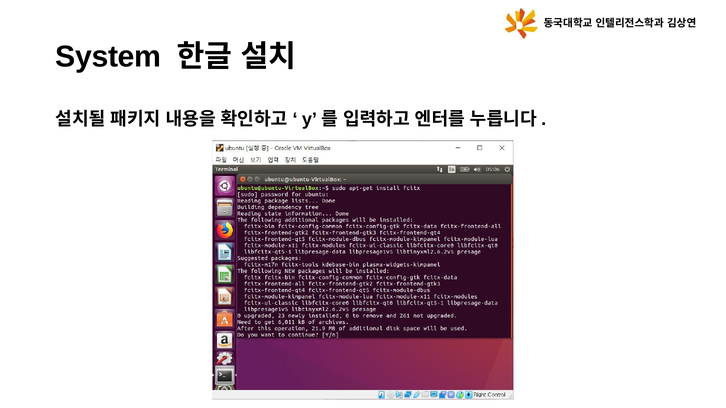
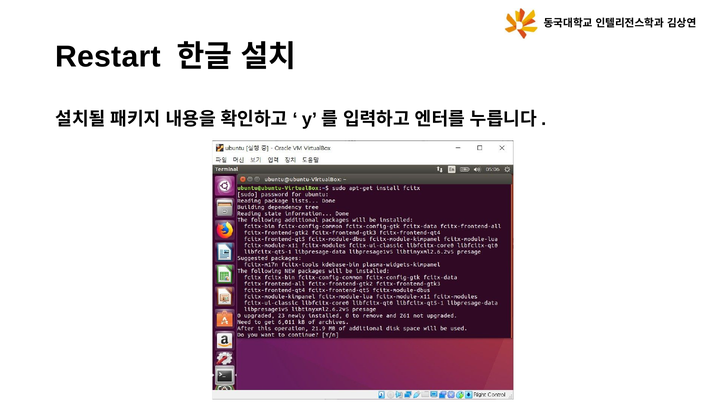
System: System -> Restart (108, 57)
